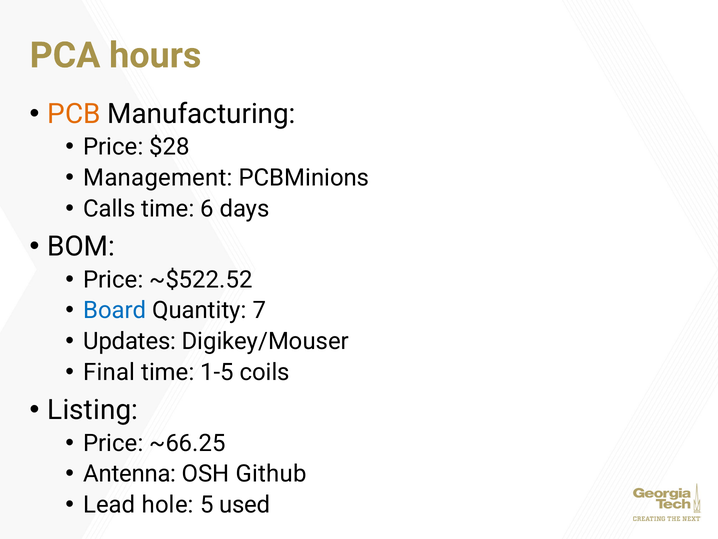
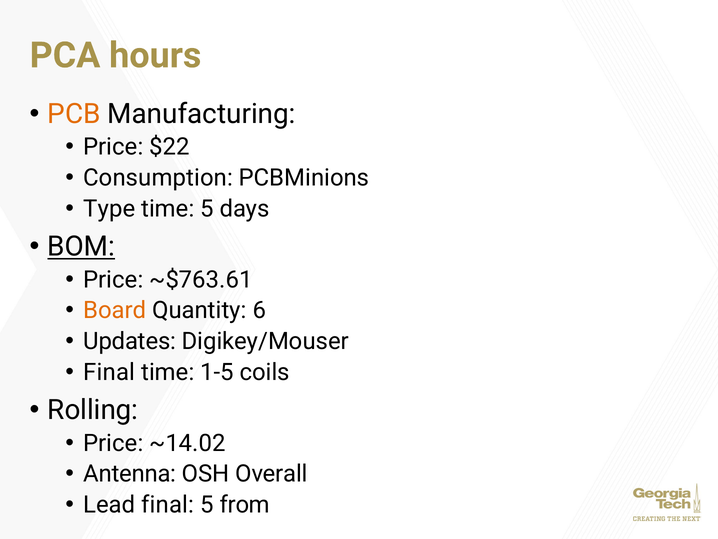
$28: $28 -> $22 (169, 147)
Management: Management -> Consumption (158, 178)
Calls: Calls -> Type (109, 209)
time 6: 6 -> 5 (207, 209)
BOM underline: none -> present (81, 246)
~$522.52: ~$522.52 -> ~$763.61 (201, 279)
Board colour: blue -> orange (115, 310)
7: 7 -> 6 (259, 310)
Listing: Listing -> Rolling (93, 410)
~66.25: ~66.25 -> ~14.02 (187, 443)
Github: Github -> Overall (271, 474)
Lead hole: hole -> final (168, 504)
used: used -> from (245, 504)
